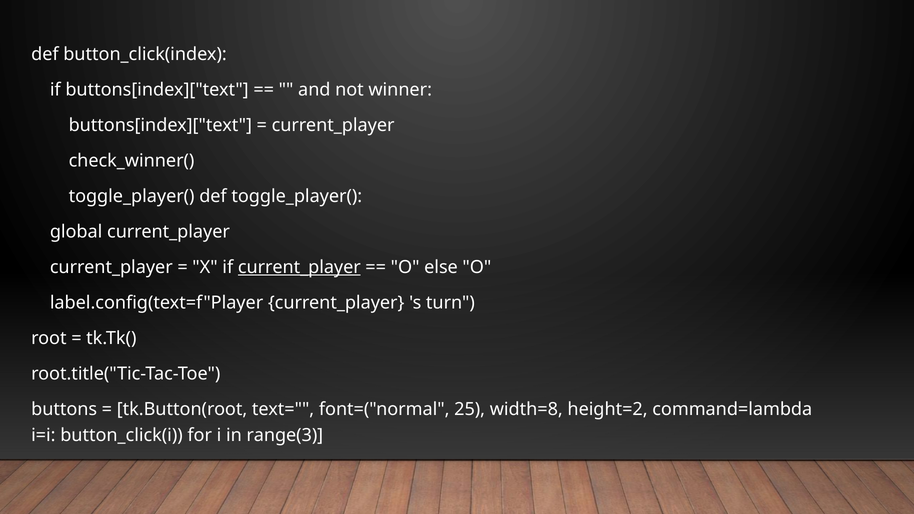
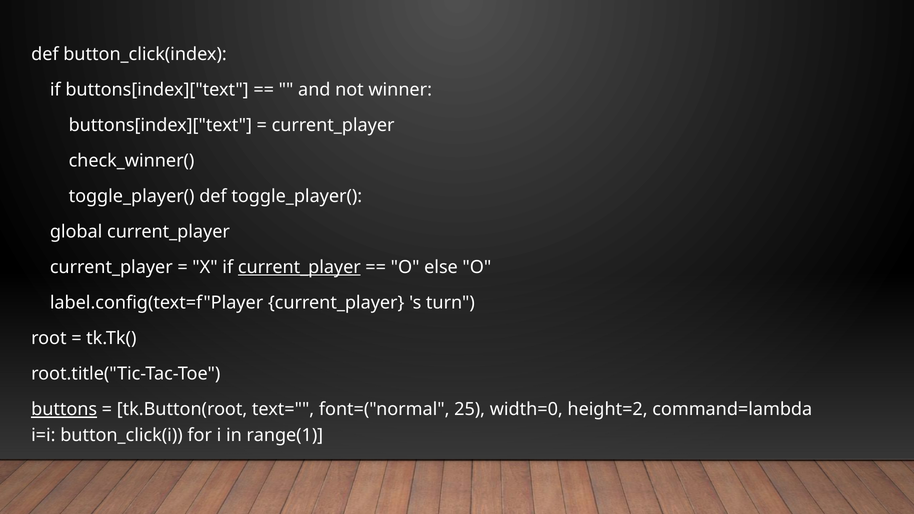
buttons underline: none -> present (64, 410)
width=8: width=8 -> width=0 (526, 410)
range(3: range(3 -> range(1 (285, 436)
